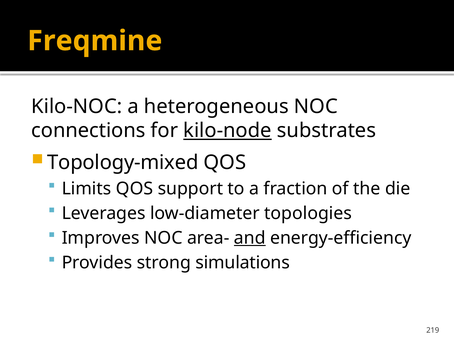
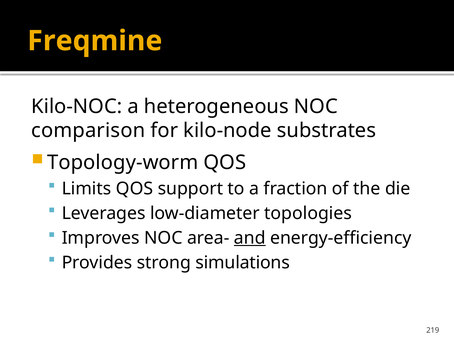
connections: connections -> comparison (88, 130)
kilo-node underline: present -> none (227, 130)
Topology-mixed: Topology-mixed -> Topology-worm (123, 162)
